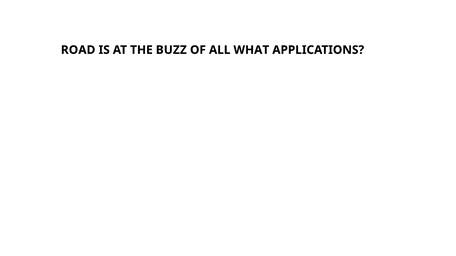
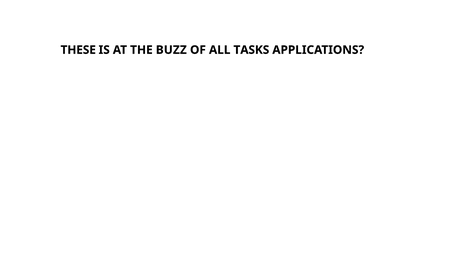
ROAD: ROAD -> THESE (78, 50)
WHAT: WHAT -> TASKS (251, 50)
